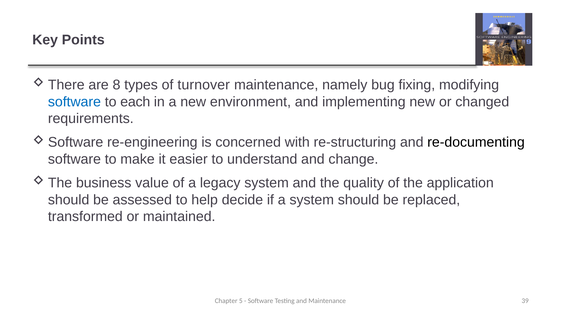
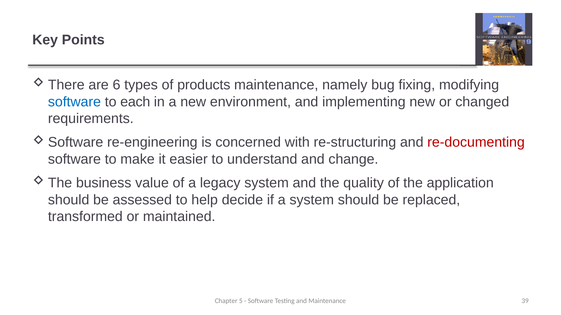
8: 8 -> 6 (116, 85)
turnover: turnover -> products (204, 85)
re-documenting colour: black -> red (476, 143)
